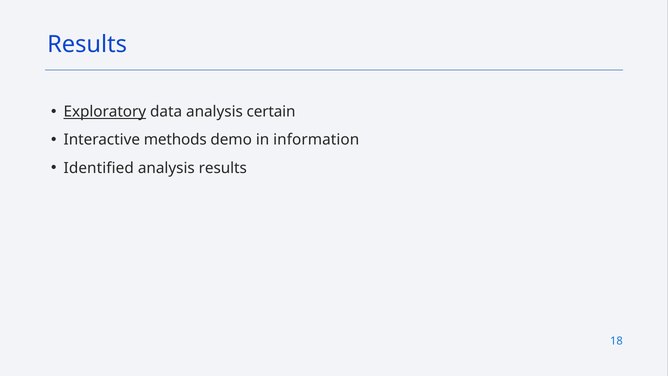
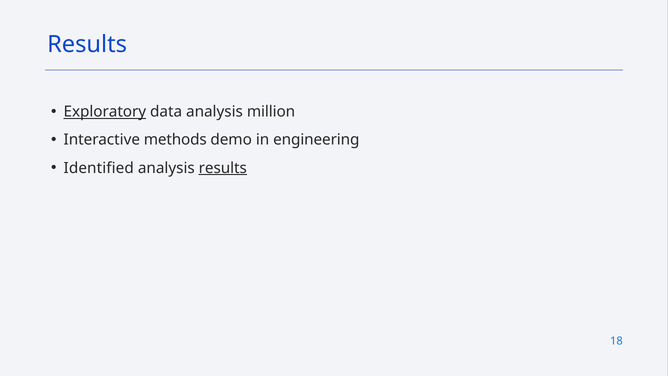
certain: certain -> million (271, 112)
information: information -> engineering (316, 140)
results underline: none -> present (223, 168)
